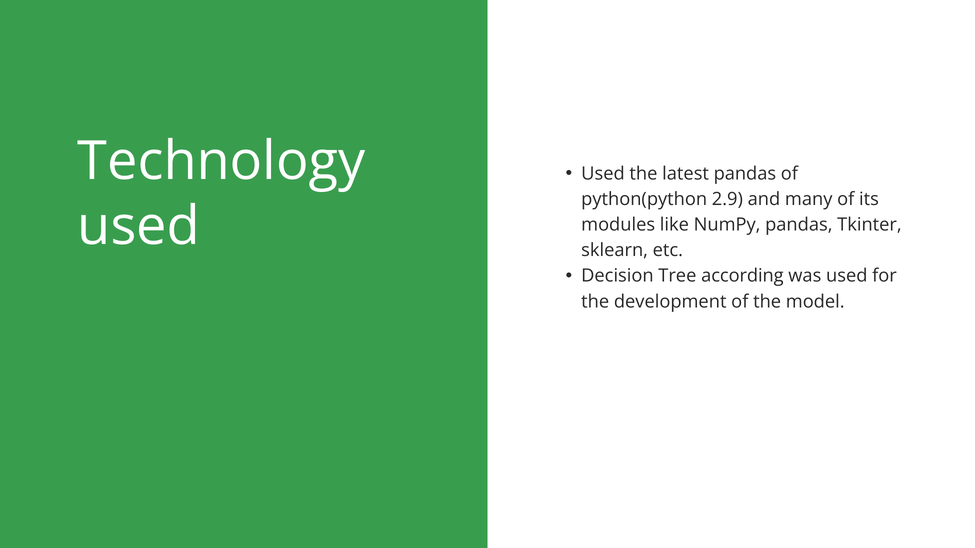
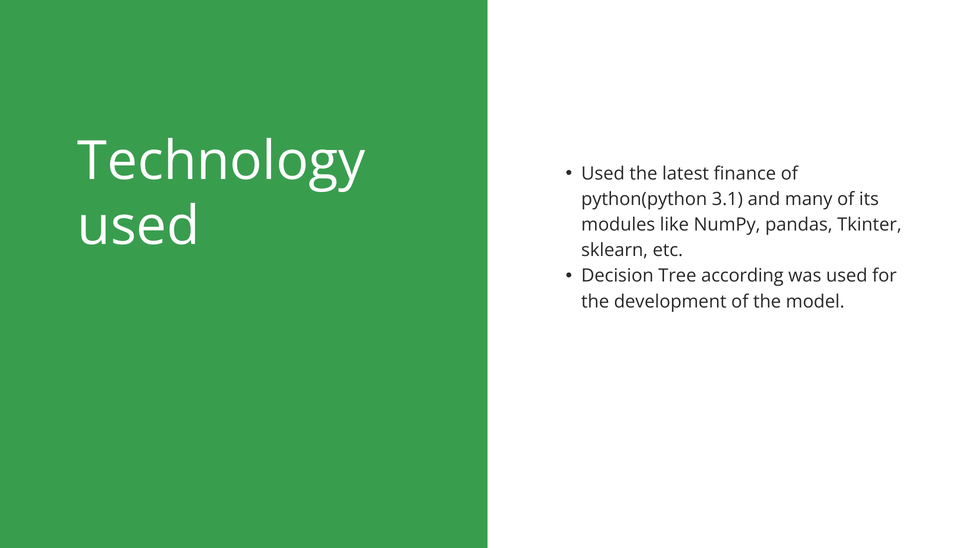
latest pandas: pandas -> finance (745, 174)
2.9: 2.9 -> 3.1 (727, 199)
